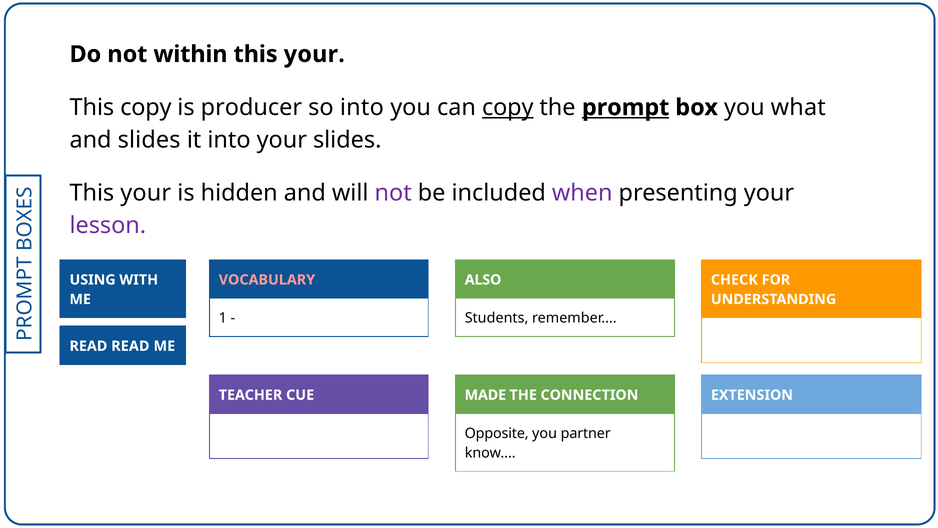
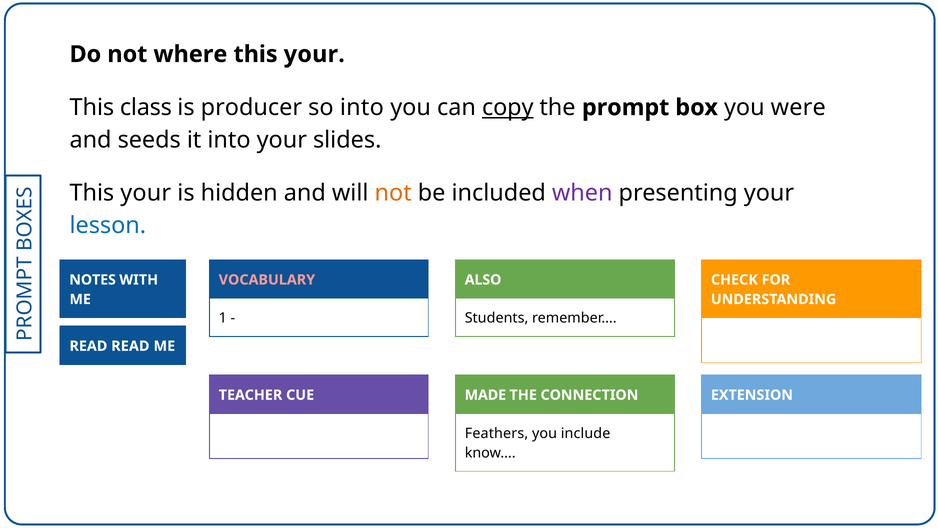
within: within -> where (190, 54)
This copy: copy -> class (146, 107)
prompt underline: present -> none (626, 107)
what: what -> were (798, 107)
and slides: slides -> seeds (149, 140)
not colour: purple -> orange (393, 193)
lesson colour: purple -> blue (108, 225)
USING: USING -> NOTES (93, 280)
Opposite: Opposite -> Feathers (497, 433)
partner: partner -> include (586, 433)
